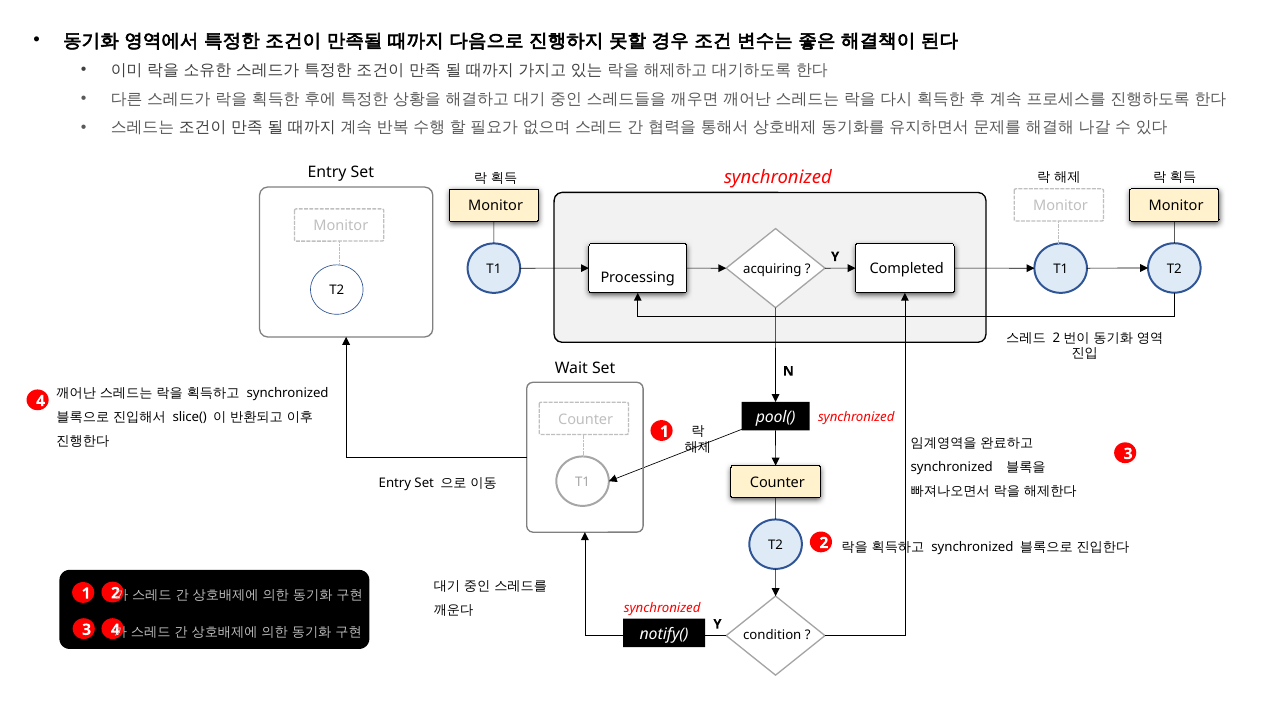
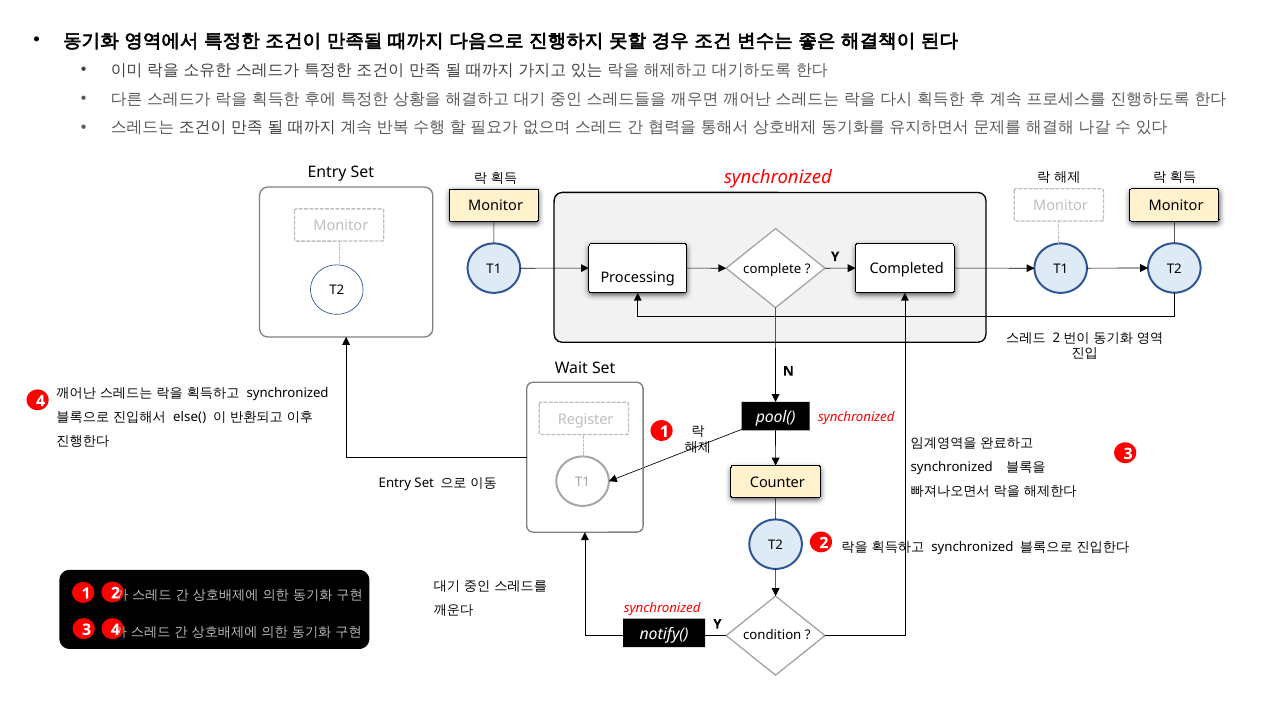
acquiring: acquiring -> complete (772, 269)
slice(: slice( -> else( (190, 418)
Counter: Counter -> Register (586, 420)
